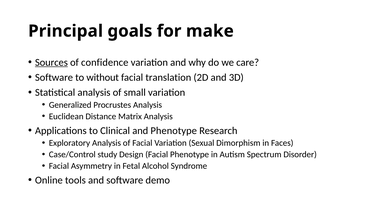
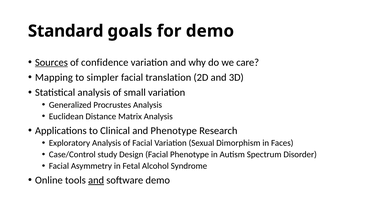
Principal: Principal -> Standard (66, 31)
for make: make -> demo (210, 31)
Software: Software -> Mapping (54, 77)
without: without -> simpler (103, 77)
and underline: none -> present (96, 180)
